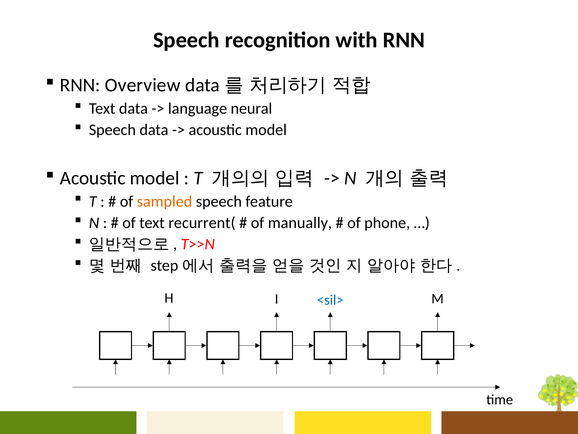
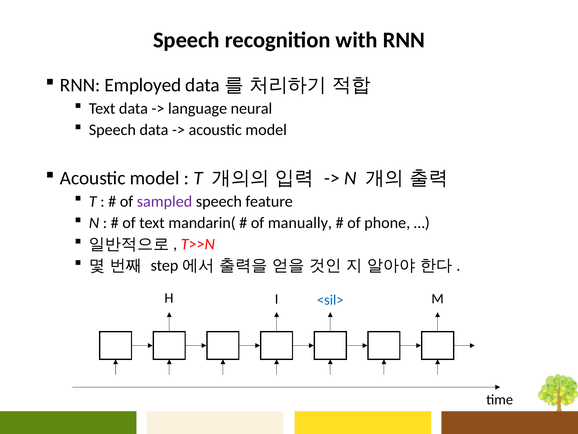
Overview: Overview -> Employed (143, 85)
sampled colour: orange -> purple (164, 201)
recurrent(: recurrent( -> mandarin( (202, 222)
